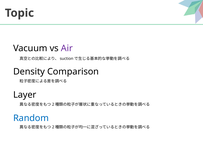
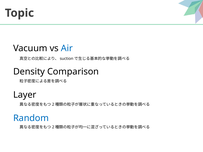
Air colour: purple -> blue (67, 48)
